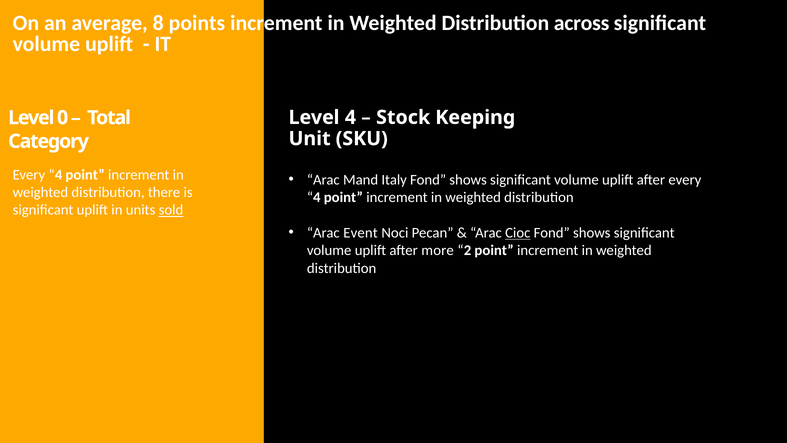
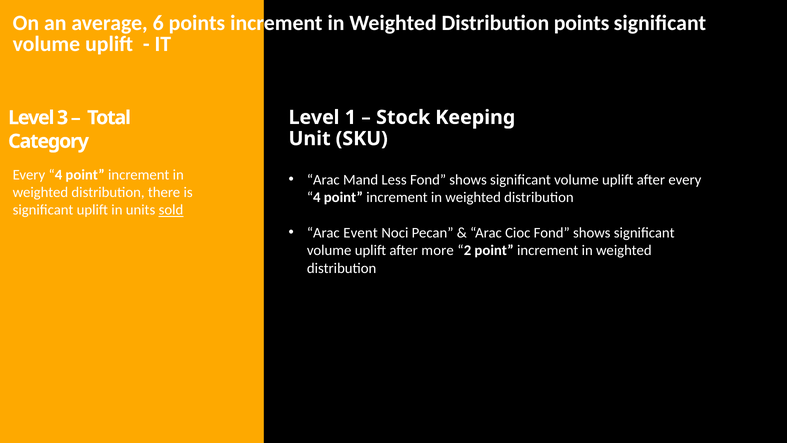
8: 8 -> 6 (158, 23)
Distribution across: across -> points (582, 23)
Level 4: 4 -> 1 (350, 117)
0: 0 -> 3 (63, 118)
Italy: Italy -> Less (394, 180)
Cioc underline: present -> none (518, 233)
